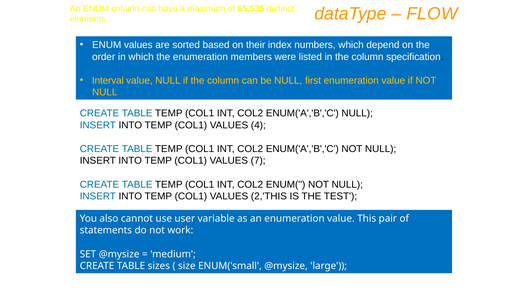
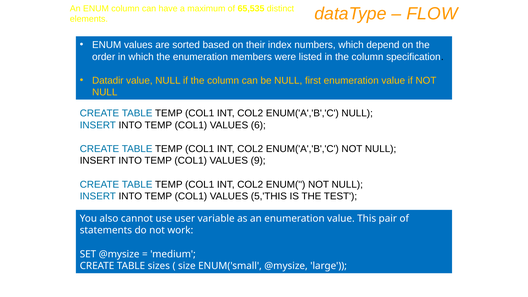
Interval: Interval -> Datadir (108, 81)
4: 4 -> 6 (258, 125)
7: 7 -> 9 (258, 161)
2,'THIS: 2,'THIS -> 5,'THIS (269, 196)
